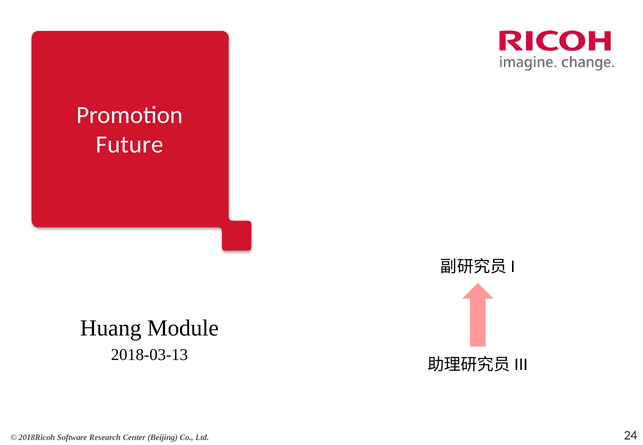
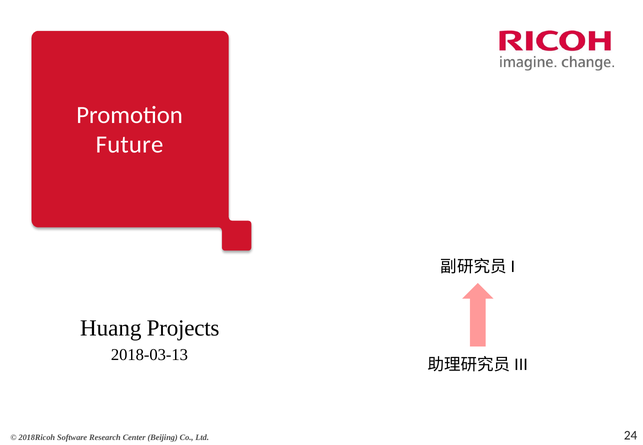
Module: Module -> Projects (183, 328)
